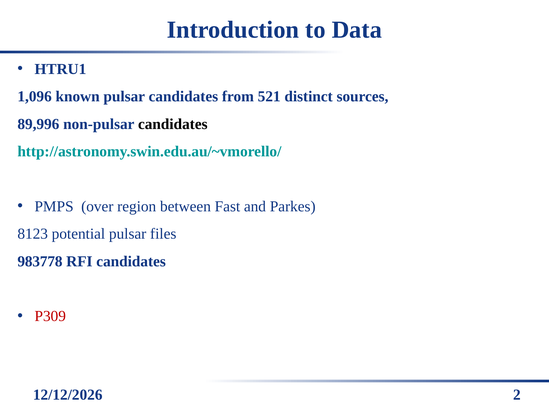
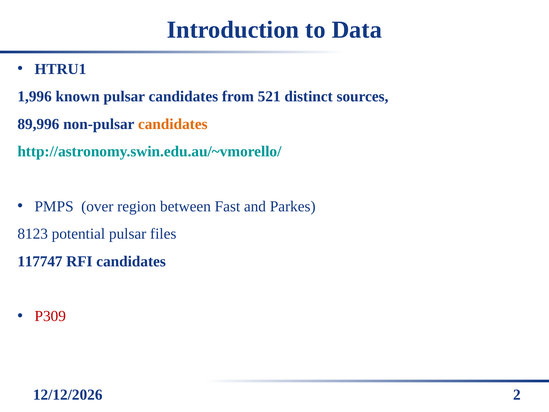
1,096: 1,096 -> 1,996 (35, 96)
candidates colour: black -> orange (173, 124)
983778: 983778 -> 117747 (40, 261)
